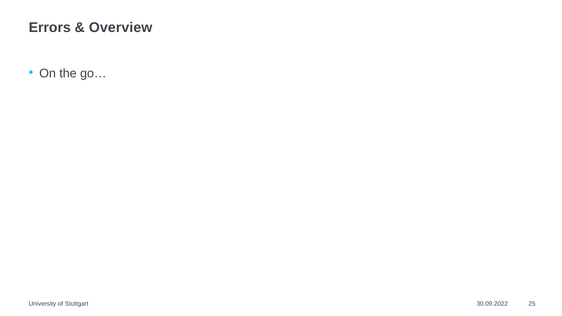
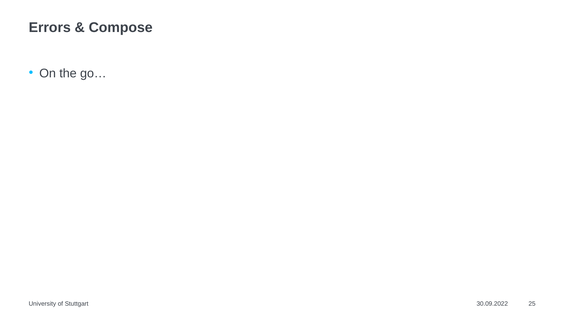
Overview: Overview -> Compose (121, 27)
